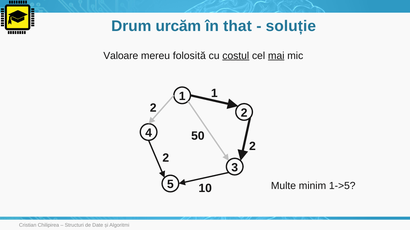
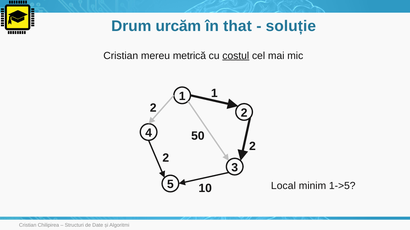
Valoare: Valoare -> Cristian (121, 56)
folosită: folosită -> metrică (189, 56)
mai underline: present -> none (276, 56)
Multe: Multe -> Local (283, 186)
